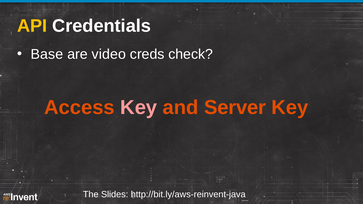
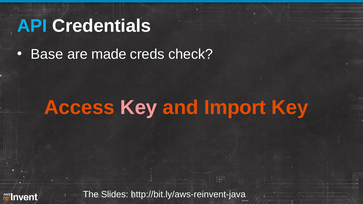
API colour: yellow -> light blue (32, 26)
video: video -> made (109, 54)
Server: Server -> Import (235, 108)
